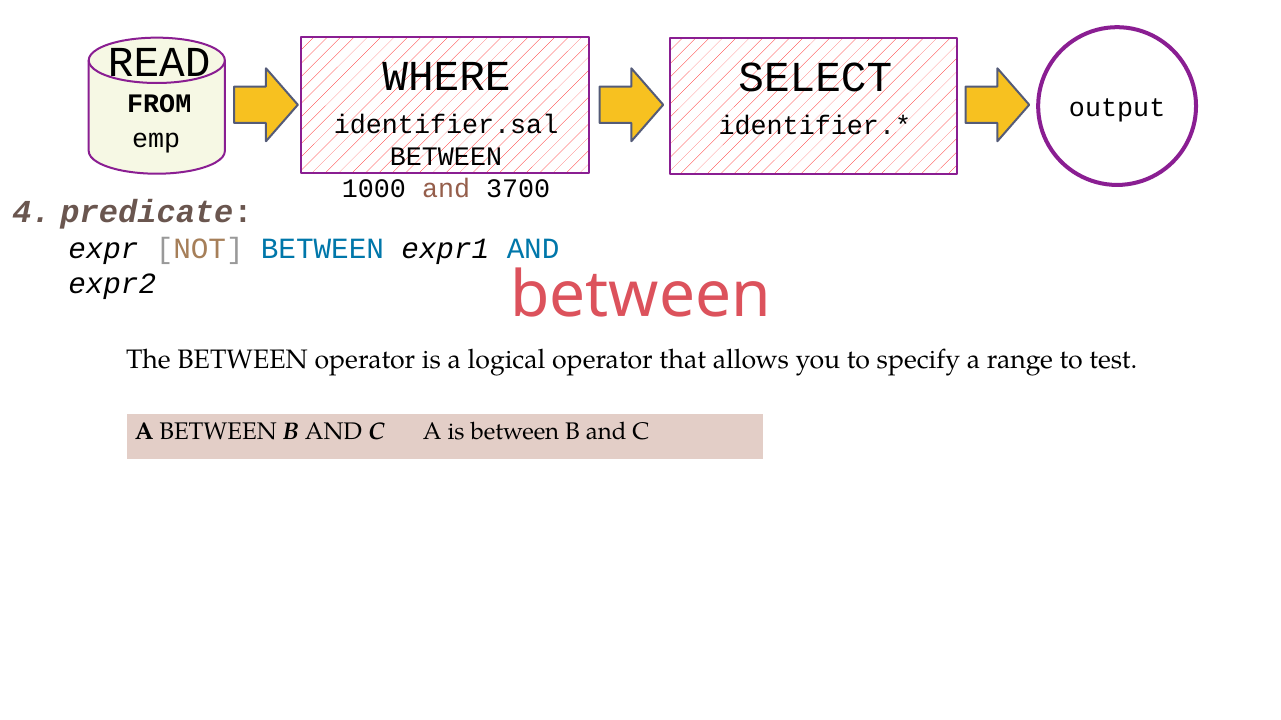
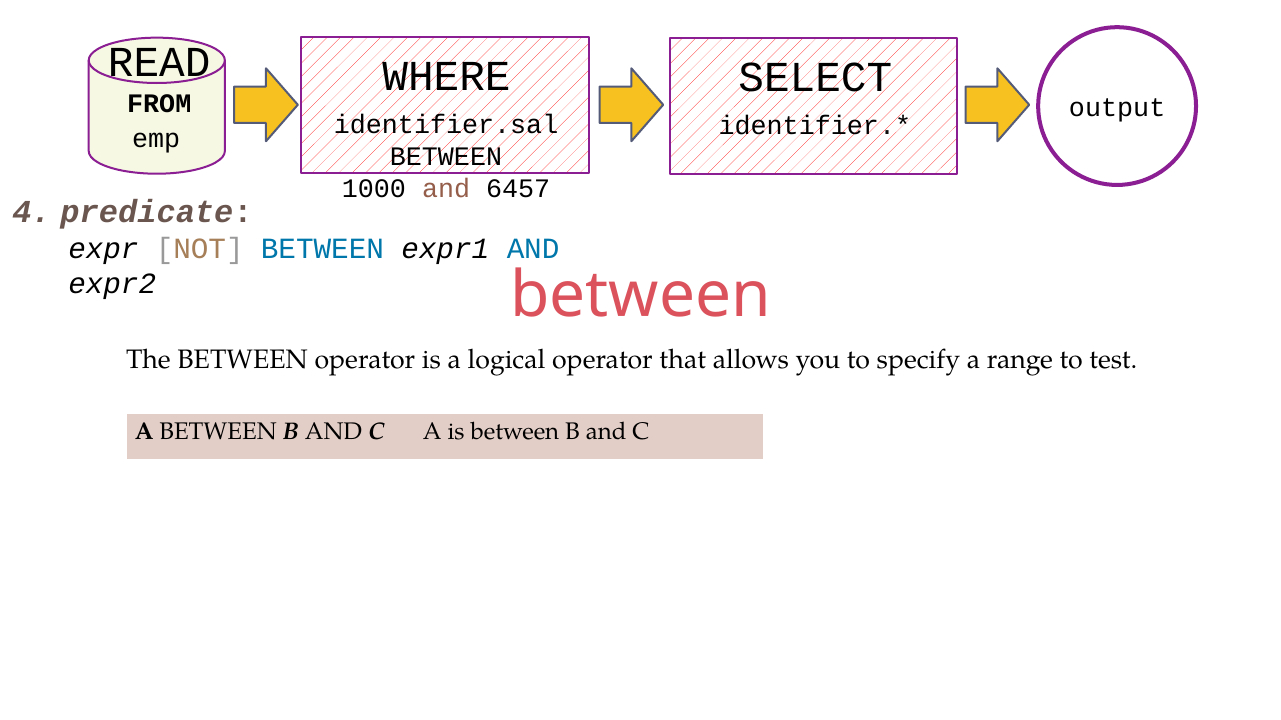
3700: 3700 -> 6457 (518, 189)
